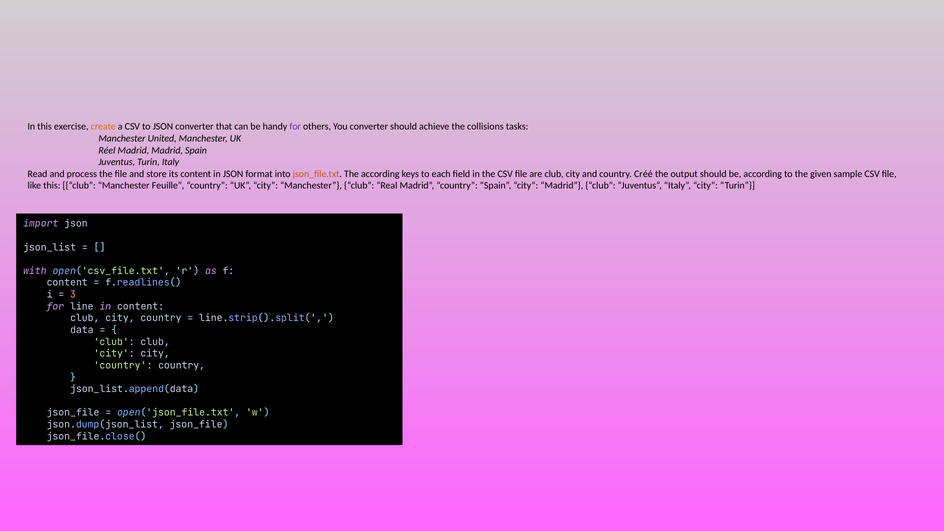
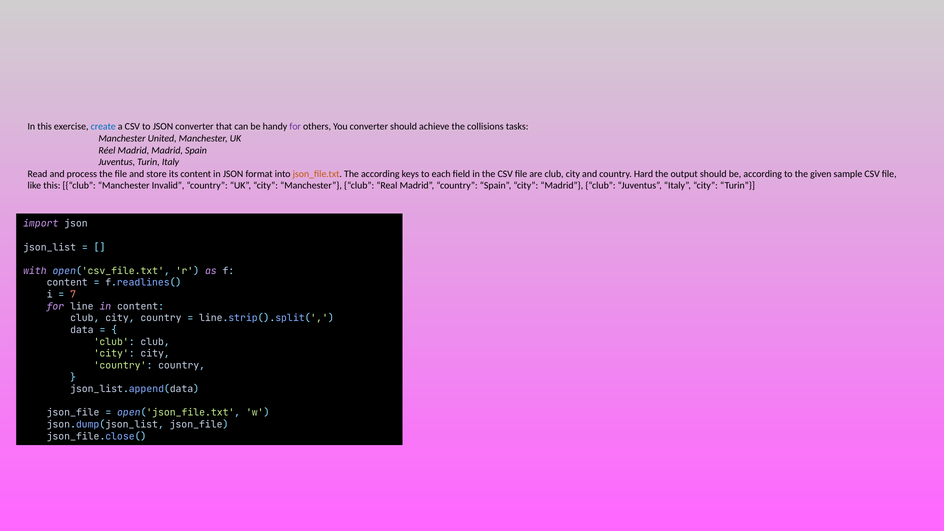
create colour: orange -> blue (103, 127)
Créé: Créé -> Hard (643, 174)
Feuille: Feuille -> Invalid (168, 186)
3: 3 -> 7 (73, 295)
